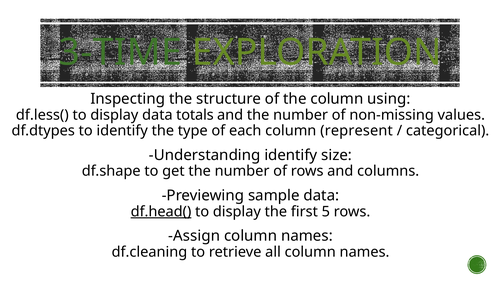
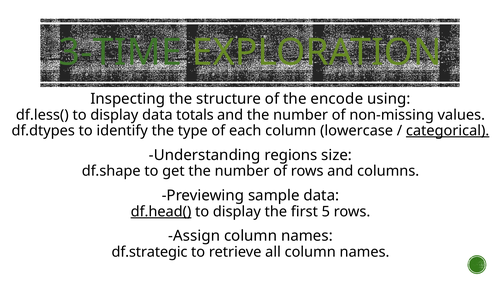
the column: column -> encode (337, 99)
represent: represent -> lowercase (357, 131)
categorical underline: none -> present (448, 131)
Understanding identify: identify -> regions (291, 155)
df.cleaning: df.cleaning -> df.strategic (150, 252)
